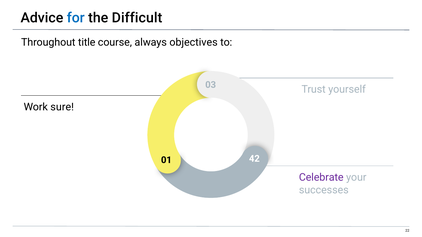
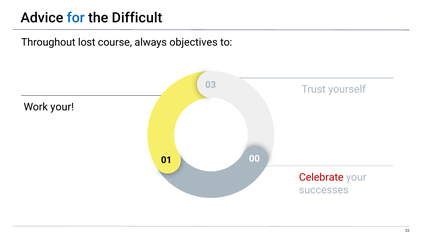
title: title -> lost (87, 42)
Work sure: sure -> your (62, 107)
42: 42 -> 00 (254, 159)
Celebrate colour: purple -> red (321, 178)
